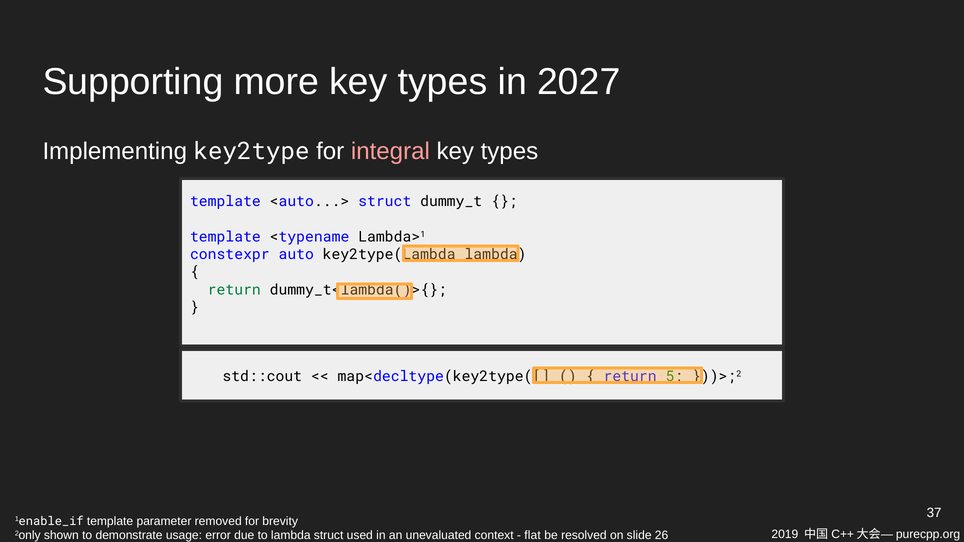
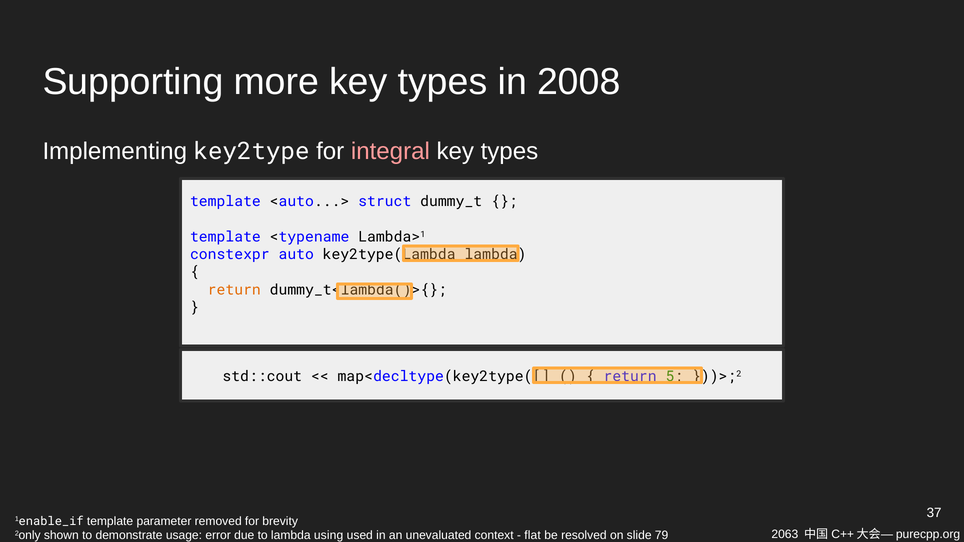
2027: 2027 -> 2008 (579, 82)
return colour: green -> orange (234, 290)
2019: 2019 -> 2063 (785, 534)
lambda struct: struct -> using (329, 536)
26: 26 -> 79 (662, 536)
